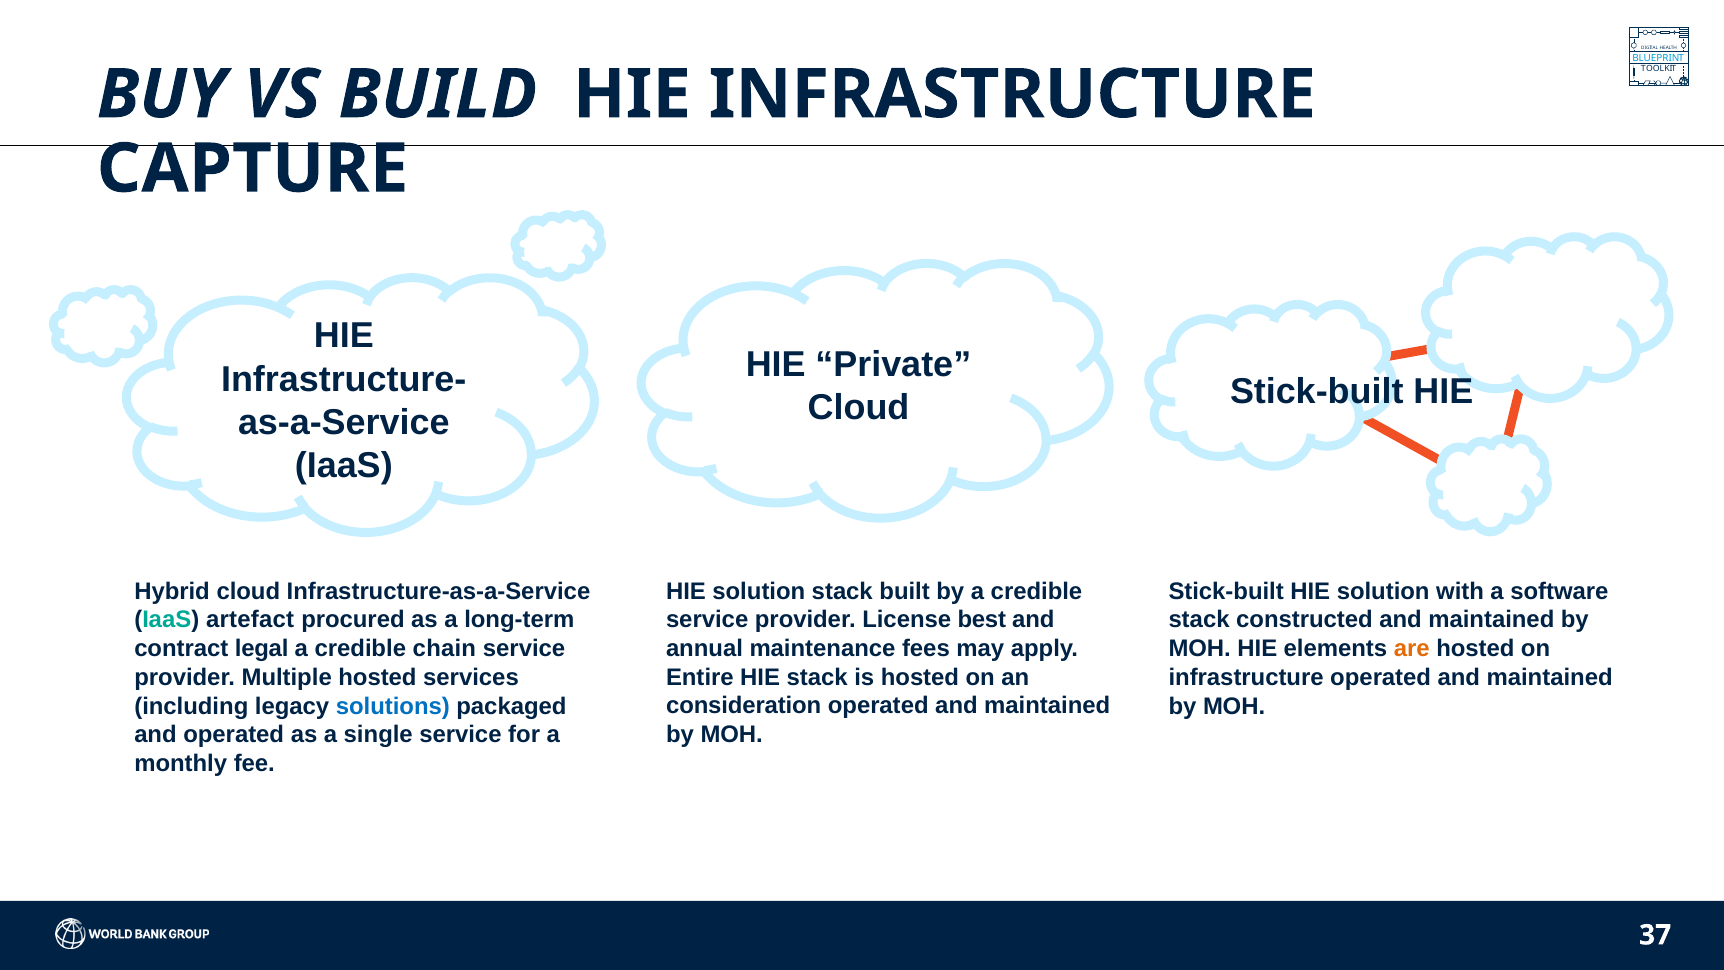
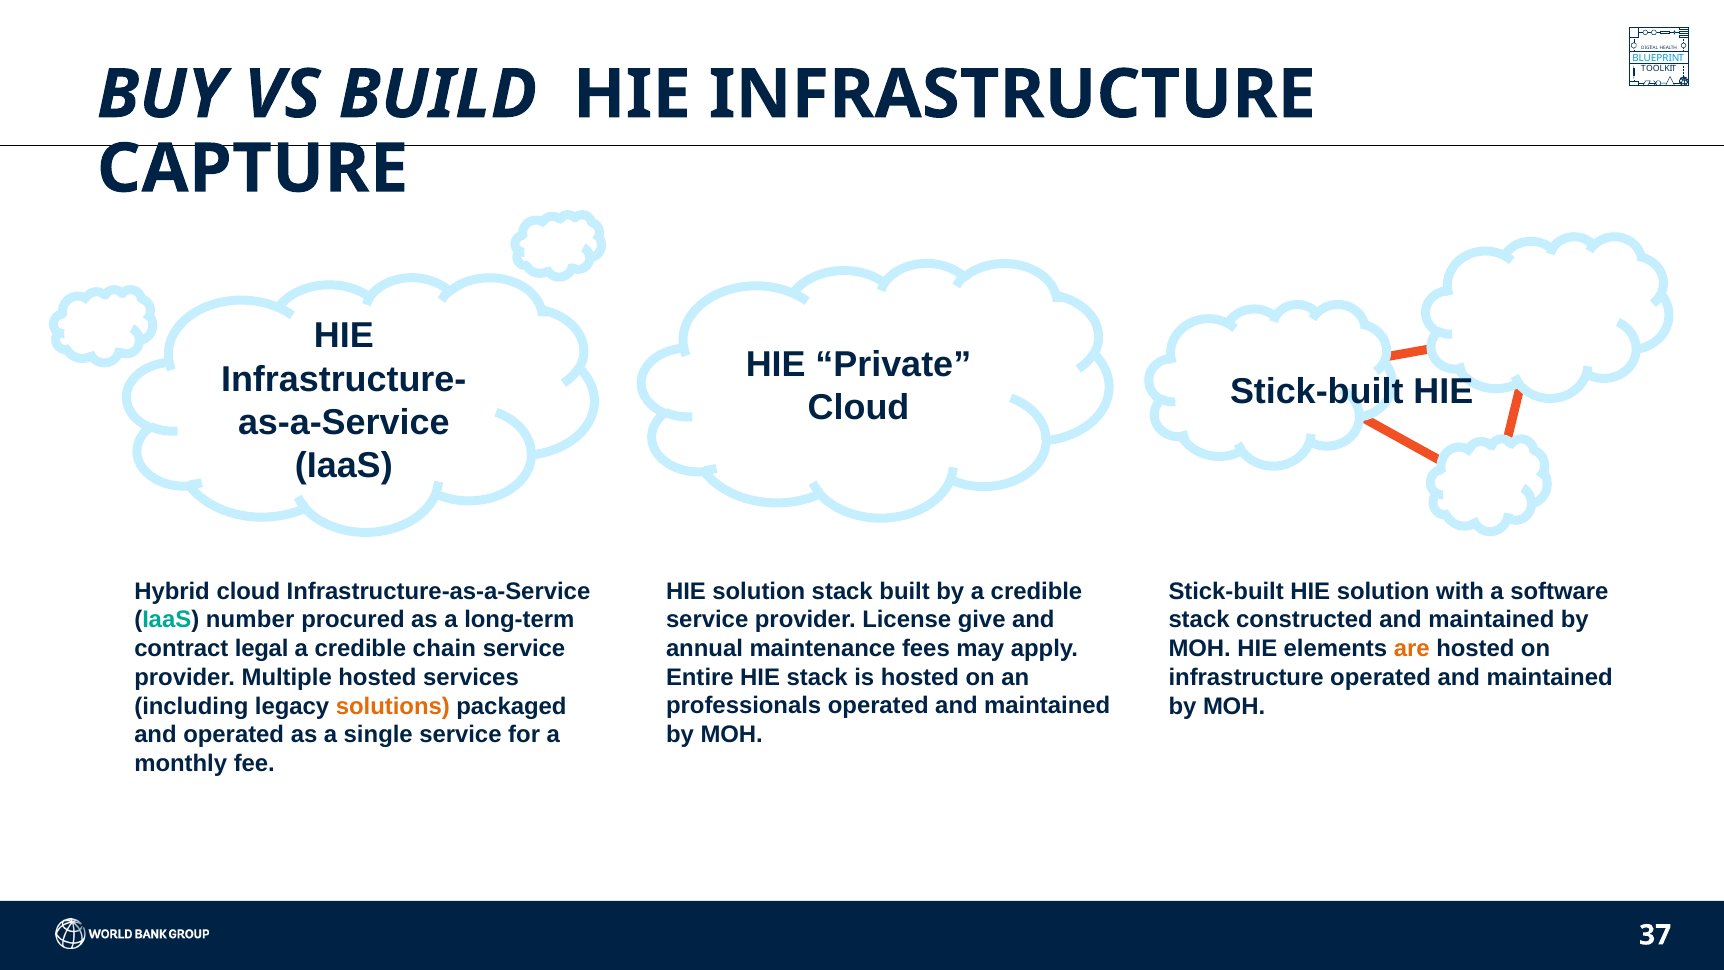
artefact: artefact -> number (250, 620)
best: best -> give (982, 620)
consideration: consideration -> professionals (744, 706)
solutions colour: blue -> orange (393, 706)
